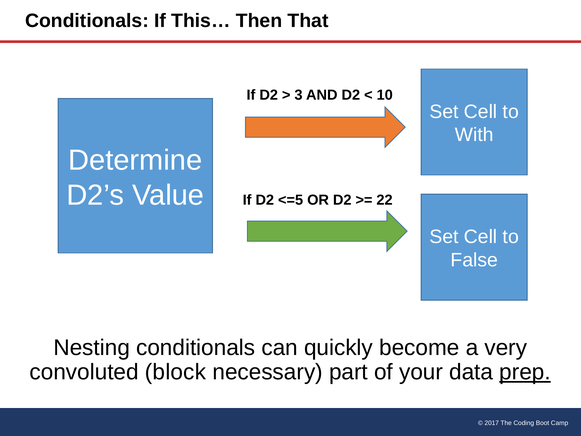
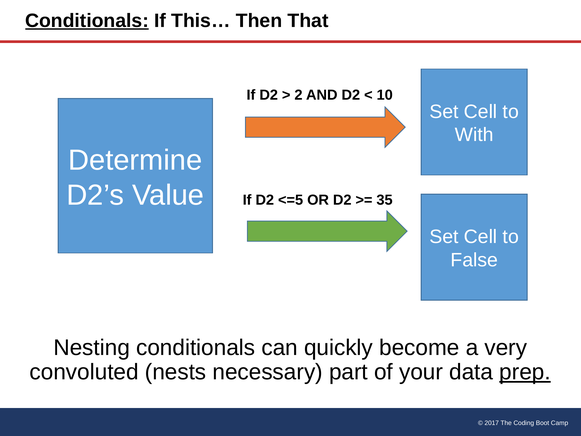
Conditionals underline: none -> present (87, 21)
3: 3 -> 2 (299, 95)
22: 22 -> 35 (385, 200)
block: block -> nests (176, 372)
